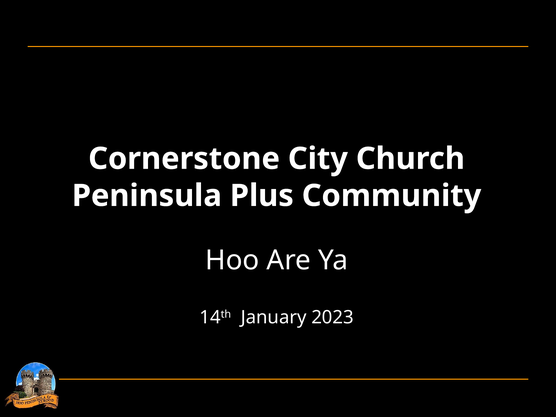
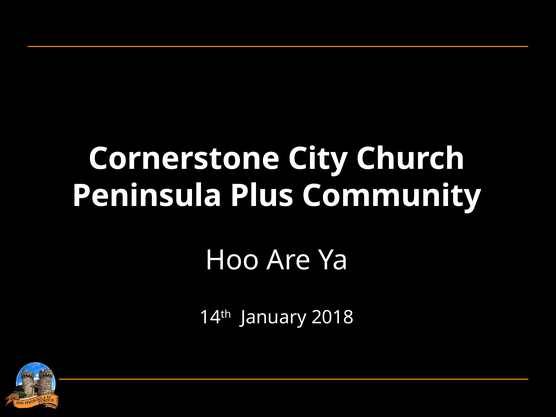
2023: 2023 -> 2018 (333, 317)
